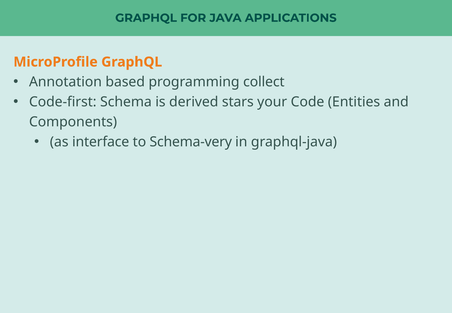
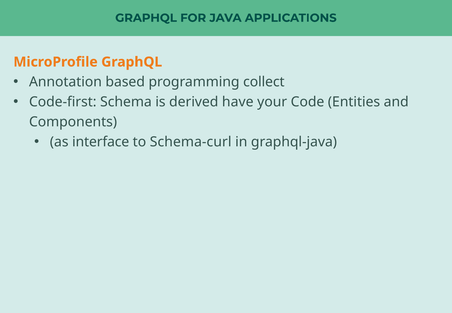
stars: stars -> have (238, 102)
Schema-very: Schema-very -> Schema-curl (191, 142)
